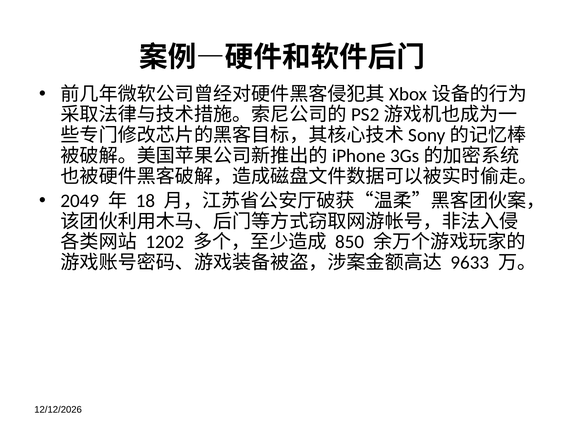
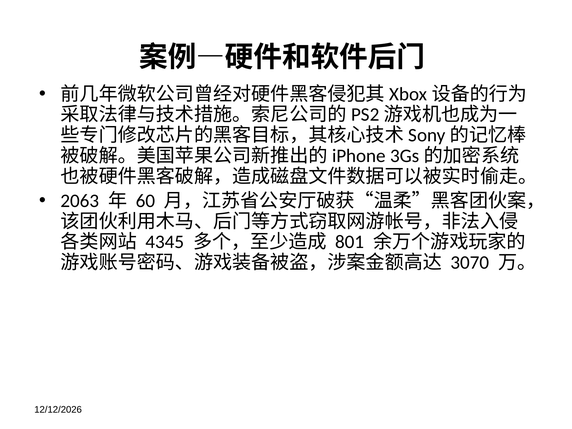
2049: 2049 -> 2063 (80, 201)
18: 18 -> 60 (146, 201)
1202: 1202 -> 4345 (165, 242)
850: 850 -> 801 (350, 242)
9633: 9633 -> 3070 (470, 263)
